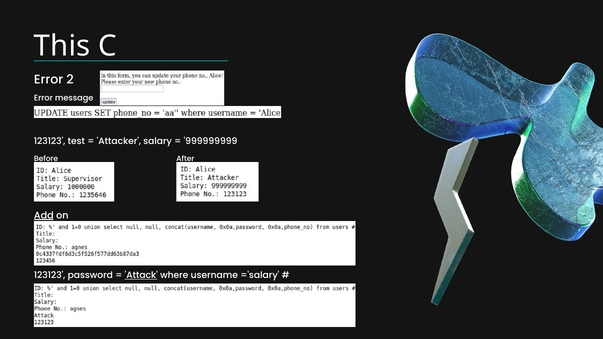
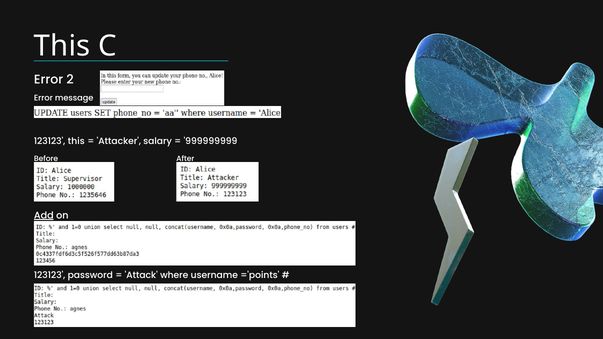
123123 test: test -> this (76, 141)
Attack underline: present -> none (141, 275)
='salary: ='salary -> ='points (260, 275)
